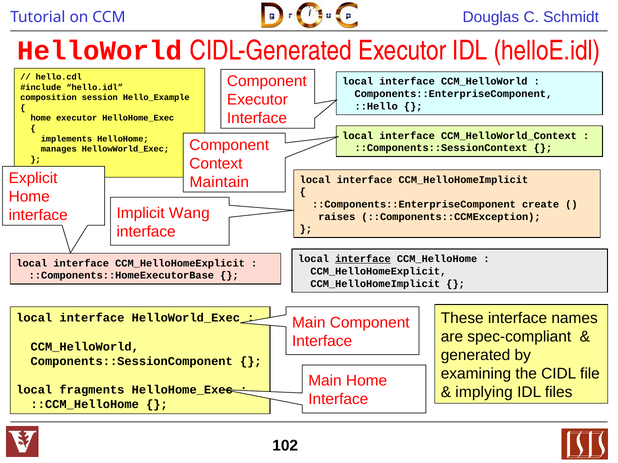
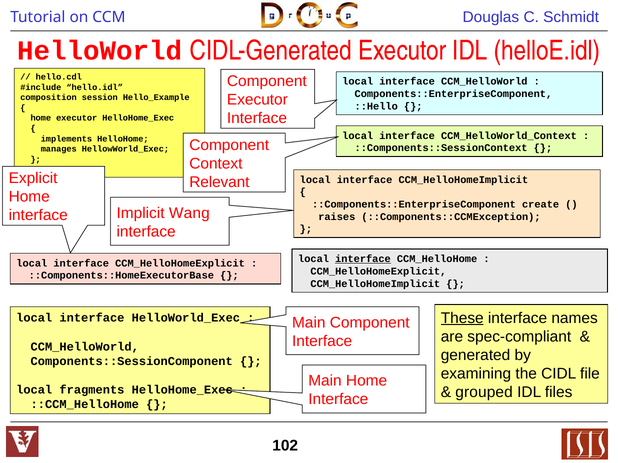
Maintain: Maintain -> Relevant (219, 182)
These underline: none -> present (462, 318)
implying: implying -> grouped (484, 392)
